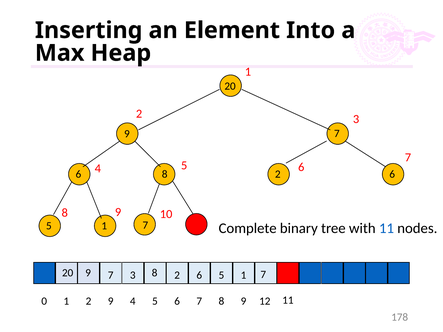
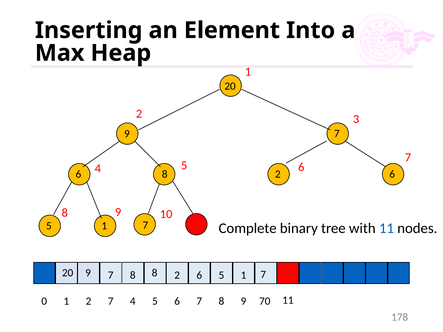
3: 3 -> 8 (133, 275)
2 9: 9 -> 7 (111, 301)
12: 12 -> 70 (265, 301)
